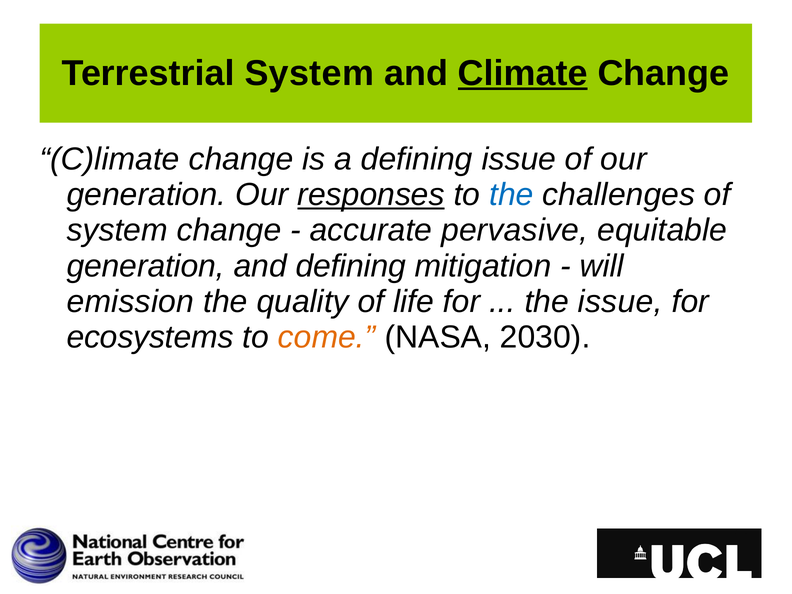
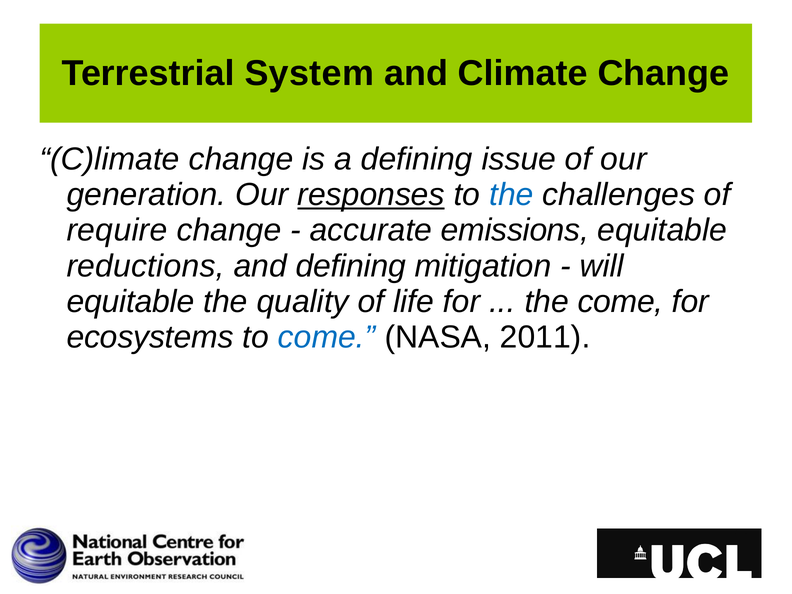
Climate underline: present -> none (523, 73)
system: system -> require (117, 230)
pervasive: pervasive -> emissions (515, 230)
generation: generation -> reductions (146, 266)
emission: emission -> equitable (131, 302)
the issue: issue -> come (620, 302)
come colour: orange -> blue (327, 337)
2030: 2030 -> 2011 (545, 337)
